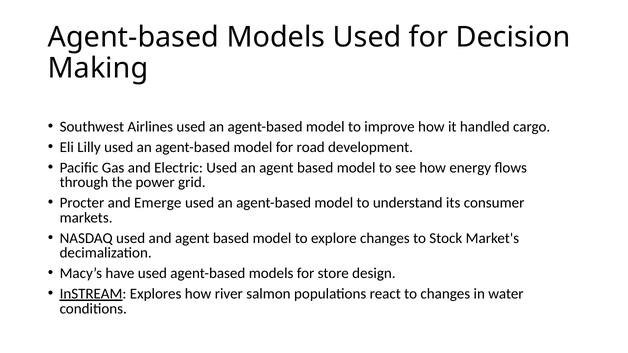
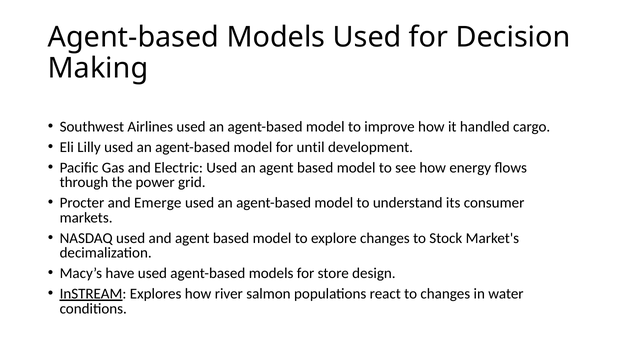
road: road -> until (311, 148)
